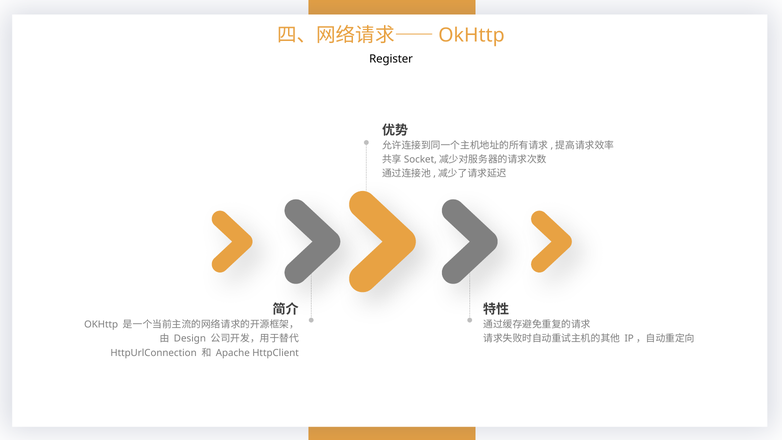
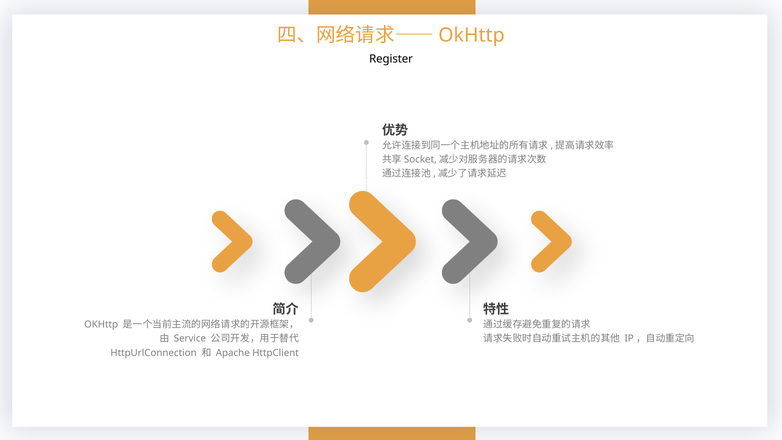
Design: Design -> Service (190, 339)
